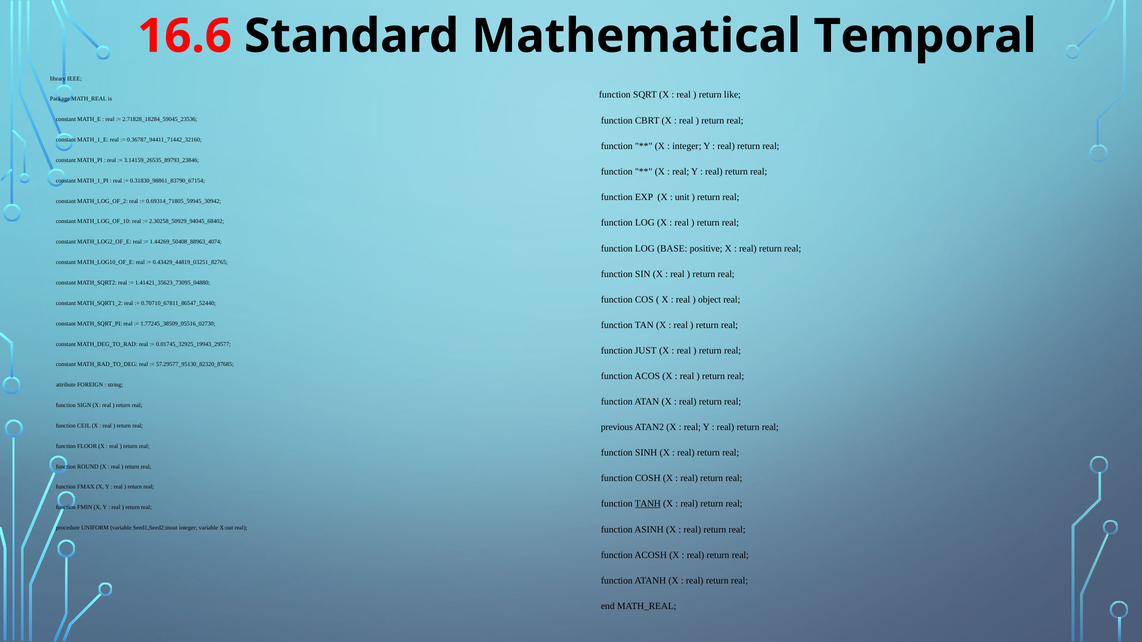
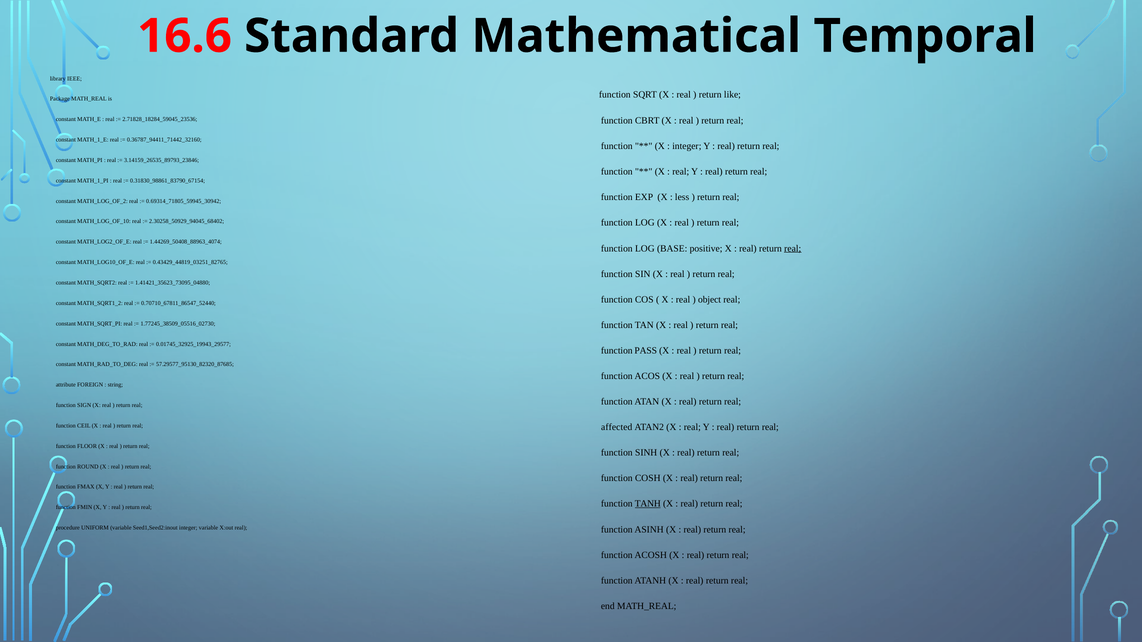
unit: unit -> less (682, 197)
real underline: none -> present (793, 249)
JUST: JUST -> PASS (646, 351)
previous: previous -> affected (617, 427)
